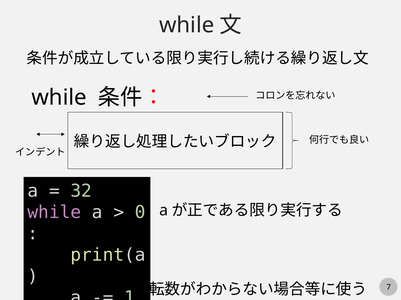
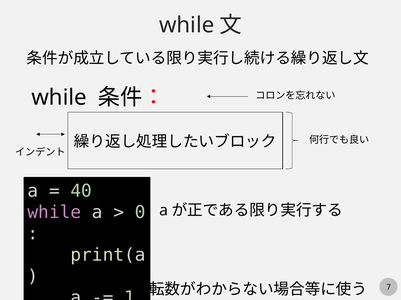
32: 32 -> 40 (81, 191)
